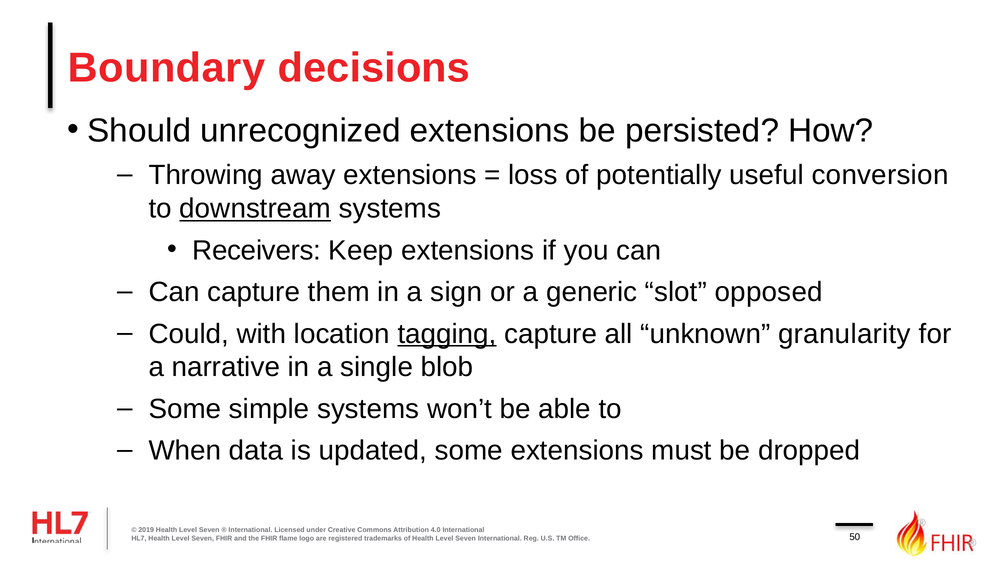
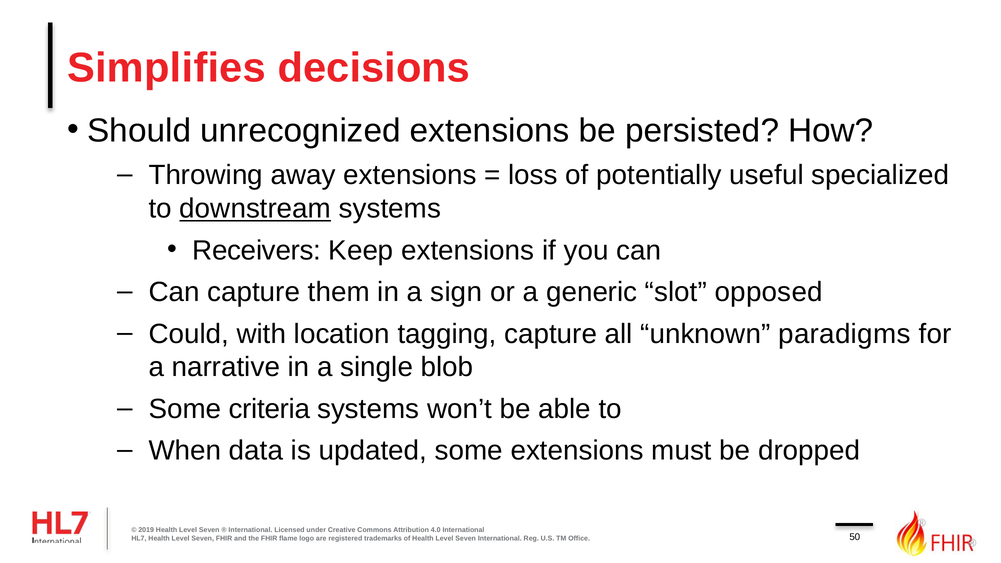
Boundary: Boundary -> Simplifies (167, 68)
conversion: conversion -> specialized (880, 175)
tagging underline: present -> none (447, 334)
granularity: granularity -> paradigms (844, 334)
simple: simple -> criteria (269, 409)
